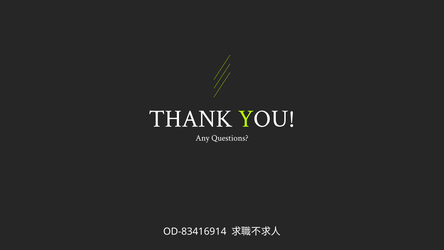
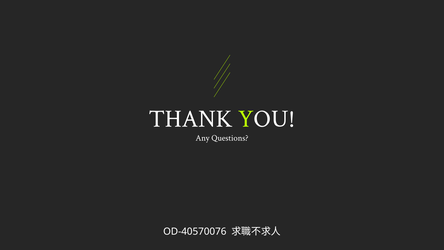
OD-83416914: OD-83416914 -> OD-40570076 (195, 231)
